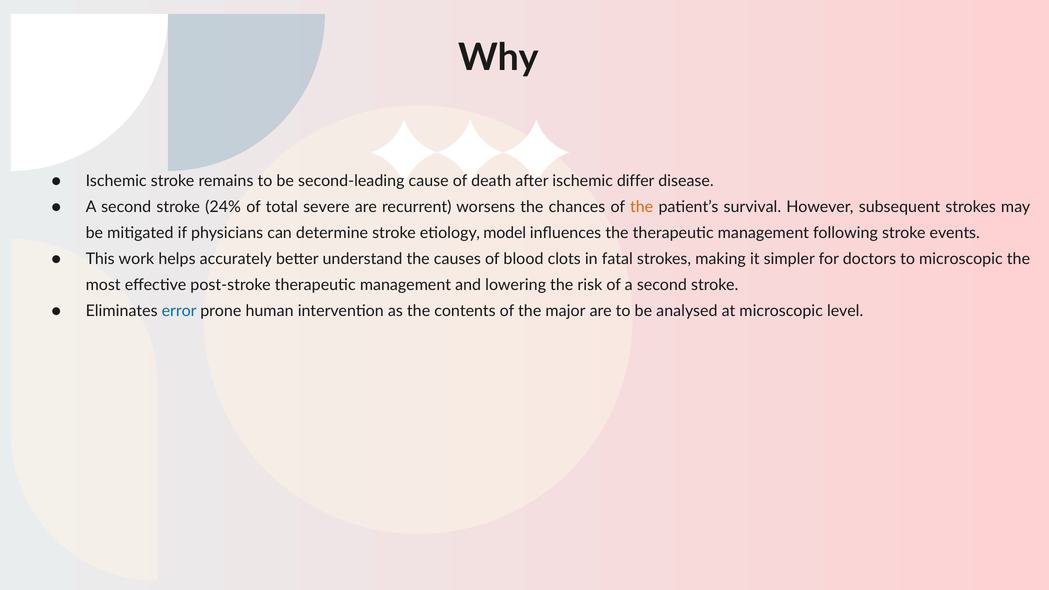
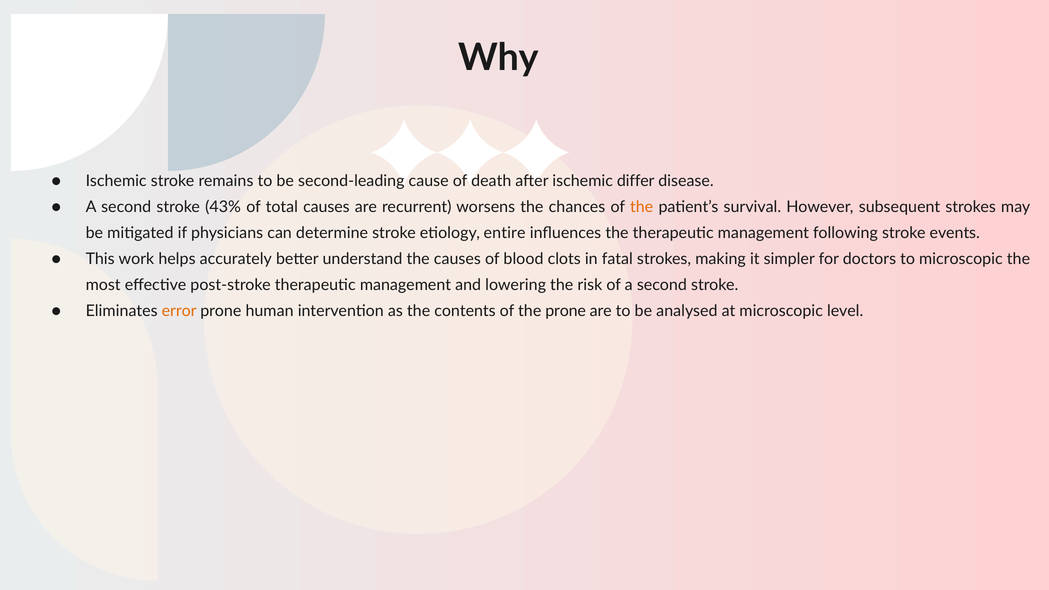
24%: 24% -> 43% (223, 207)
total severe: severe -> causes (326, 207)
model: model -> entire (505, 233)
error colour: blue -> orange (179, 311)
the major: major -> prone (566, 311)
